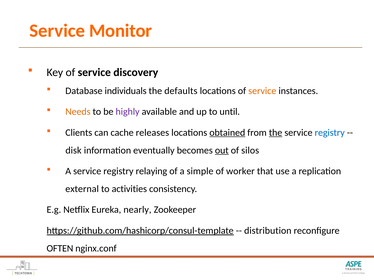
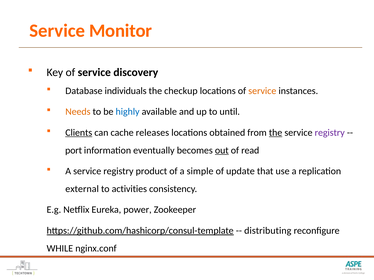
defaults: defaults -> checkup (181, 91)
highly colour: purple -> blue (128, 112)
Clients underline: none -> present (79, 133)
obtained underline: present -> none (227, 133)
registry colour: blue -> purple (330, 133)
disk: disk -> port (74, 151)
silos: silos -> read (250, 151)
relaying: relaying -> product (151, 171)
worker: worker -> update (240, 171)
nearly: nearly -> power (137, 210)
distribution: distribution -> distributing (268, 231)
OFTEN: OFTEN -> WHILE (60, 249)
